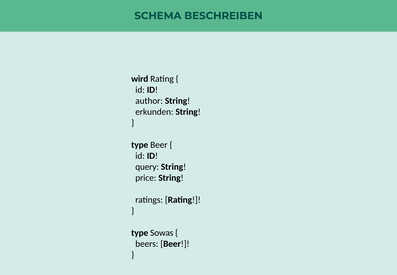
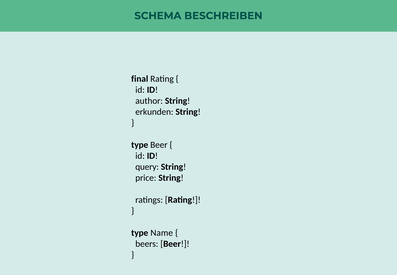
wird: wird -> final (140, 79)
Sowas: Sowas -> Name (162, 233)
